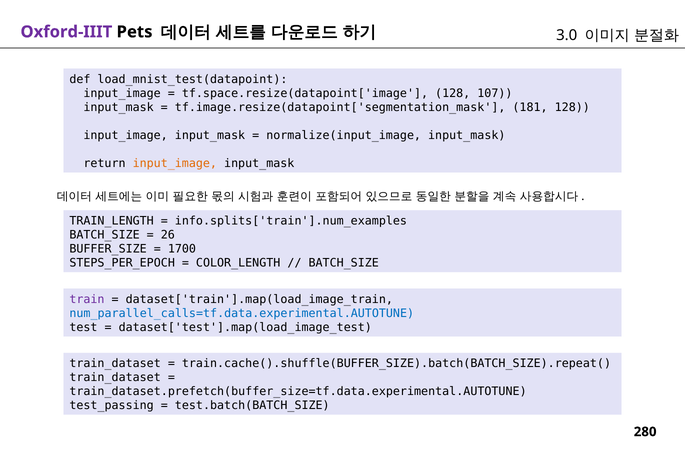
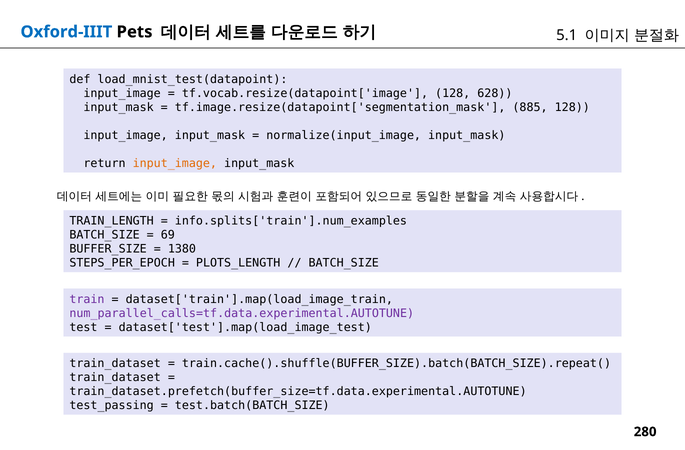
Oxford-IIIT colour: purple -> blue (66, 32)
3.0: 3.0 -> 5.1 (567, 35)
tf.space.resize(datapoint['image: tf.space.resize(datapoint['image -> tf.vocab.resize(datapoint['image (305, 93)
107: 107 -> 628 (495, 93)
181: 181 -> 885 (530, 107)
26: 26 -> 69 (168, 235)
1700: 1700 -> 1380 (182, 249)
COLOR_LENGTH: COLOR_LENGTH -> PLOTS_LENGTH (238, 263)
num_parallel_calls=tf.data.experimental.AUTOTUNE colour: blue -> purple (242, 313)
